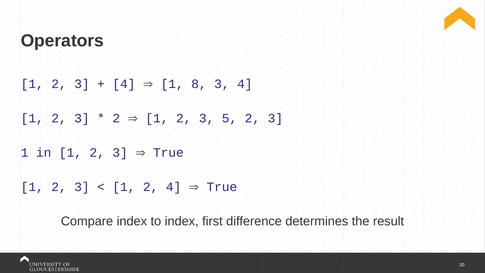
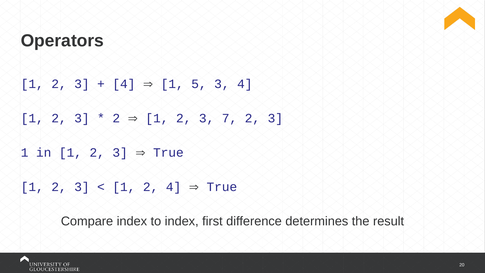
8: 8 -> 5 (199, 84)
5: 5 -> 7 (230, 118)
